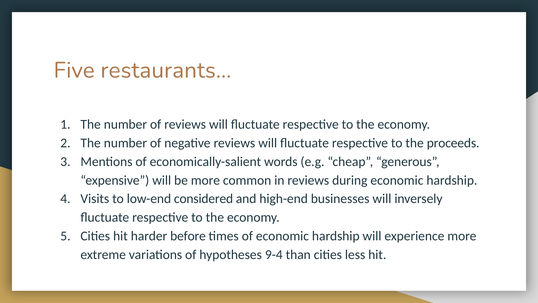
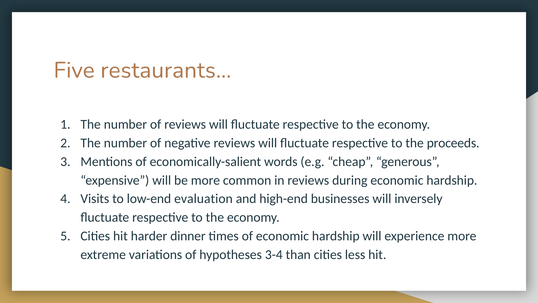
considered: considered -> evaluation (203, 199)
before: before -> dinner (188, 236)
9-4: 9-4 -> 3-4 (274, 254)
